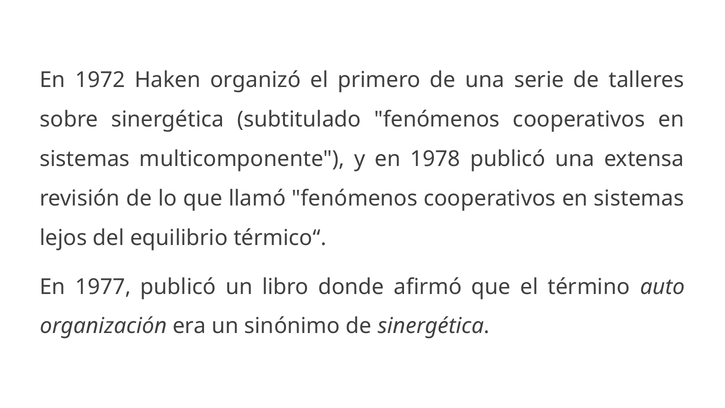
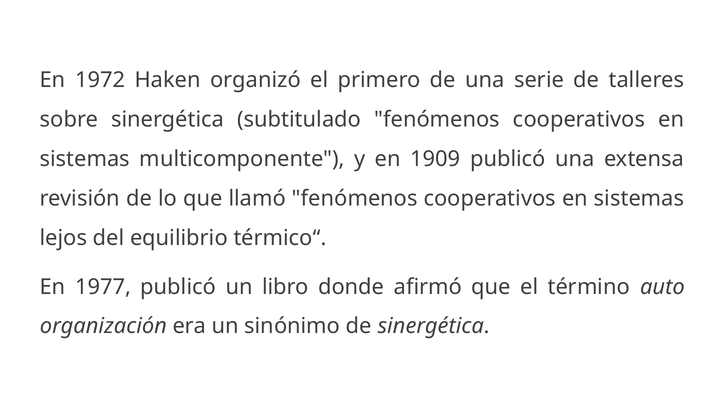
1978: 1978 -> 1909 (435, 159)
